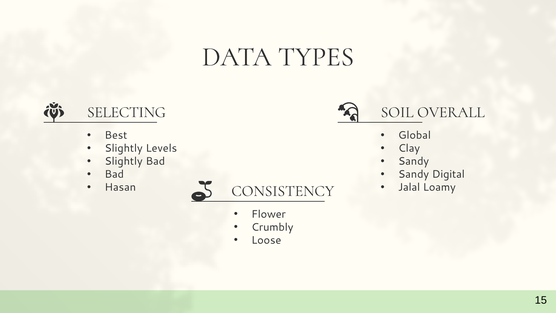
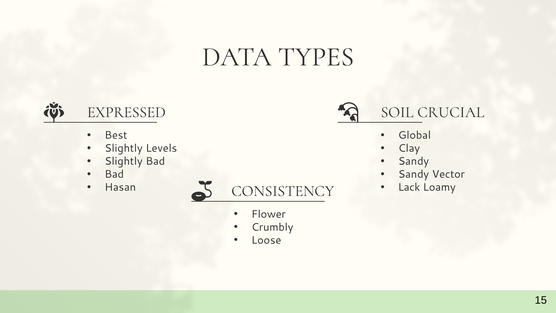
SELECTING: SELECTING -> EXPRESSED (126, 112)
OVERALL: OVERALL -> CRUCIAL (451, 112)
Digital: Digital -> Vector (448, 174)
Jalal: Jalal -> Lack (409, 187)
